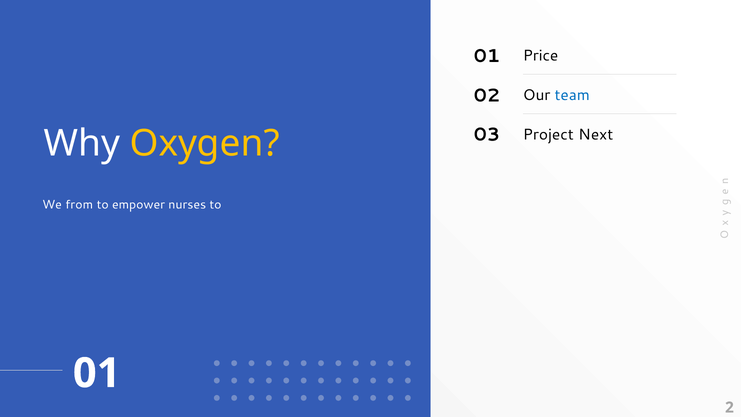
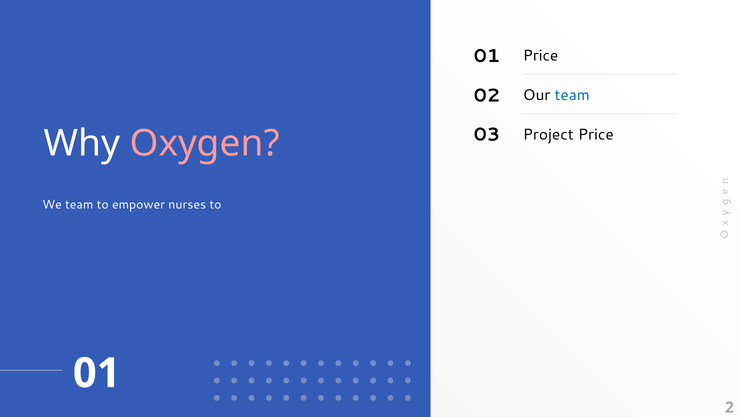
Project Next: Next -> Price (596, 135)
Oxygen colour: yellow -> pink (205, 143)
We from: from -> team (79, 205)
